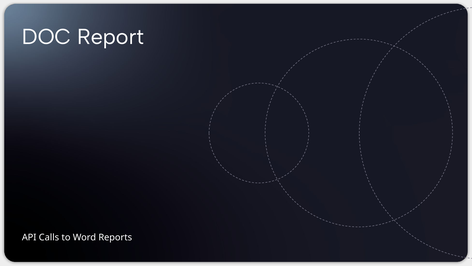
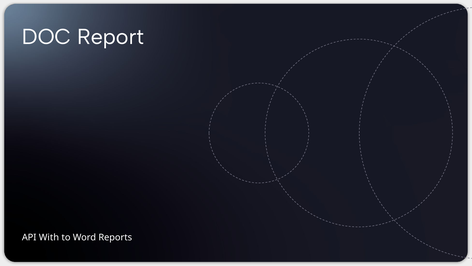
Calls: Calls -> With (49, 237)
